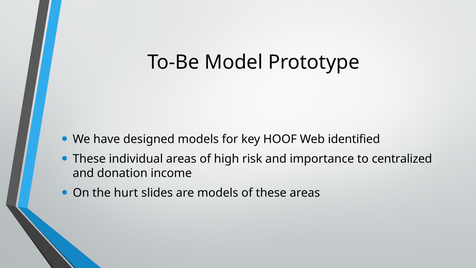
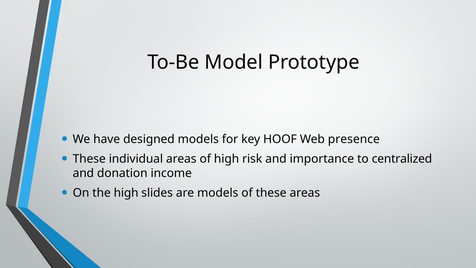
identified: identified -> presence (354, 139)
the hurt: hurt -> high (126, 193)
